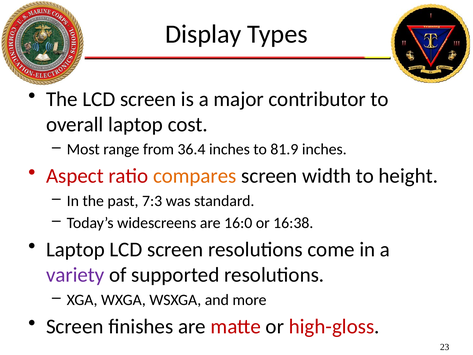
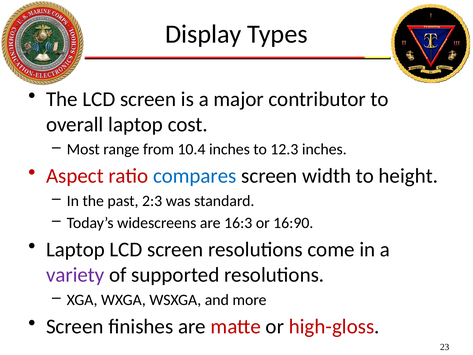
36.4: 36.4 -> 10.4 (191, 149)
81.9: 81.9 -> 12.3 (284, 149)
compares colour: orange -> blue (195, 176)
7:3: 7:3 -> 2:3 (152, 201)
16:0: 16:0 -> 16:3 (238, 223)
16:38: 16:38 -> 16:90 (293, 223)
